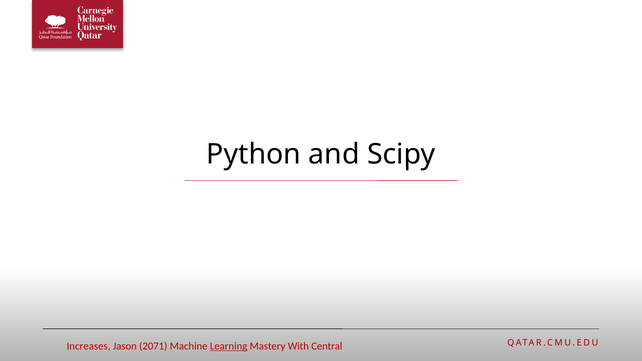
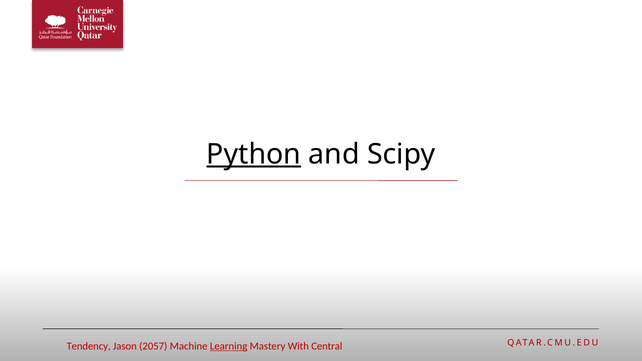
Python underline: none -> present (254, 154)
Increases: Increases -> Tendency (89, 346)
2071: 2071 -> 2057 (153, 346)
